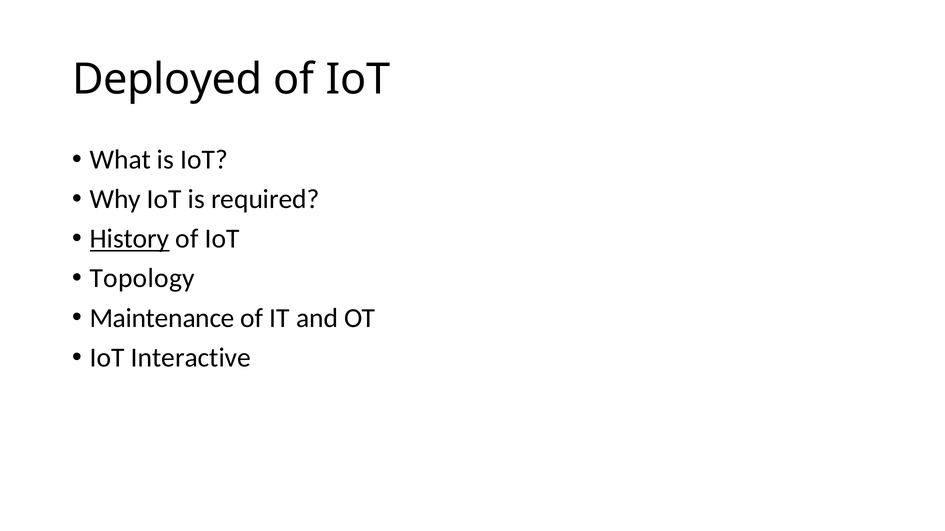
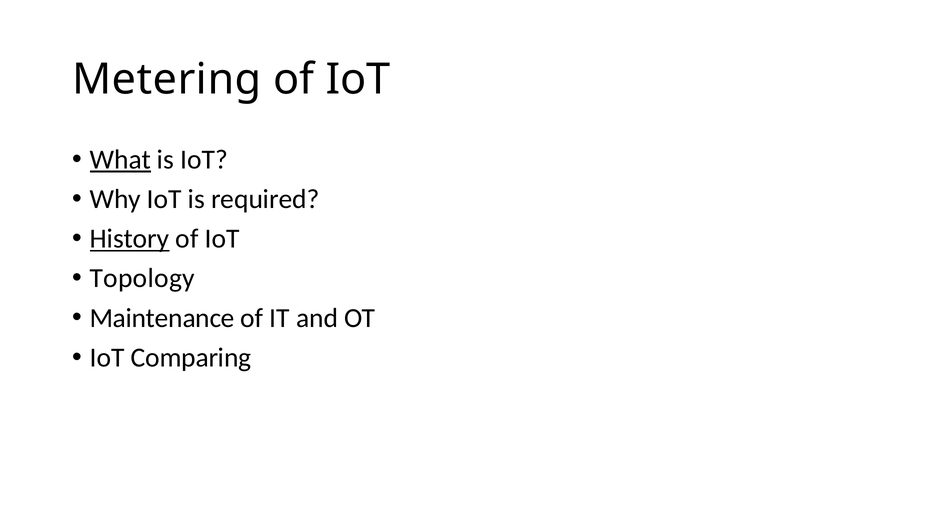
Deployed: Deployed -> Metering (167, 79)
What underline: none -> present (120, 160)
Interactive: Interactive -> Comparing (191, 358)
